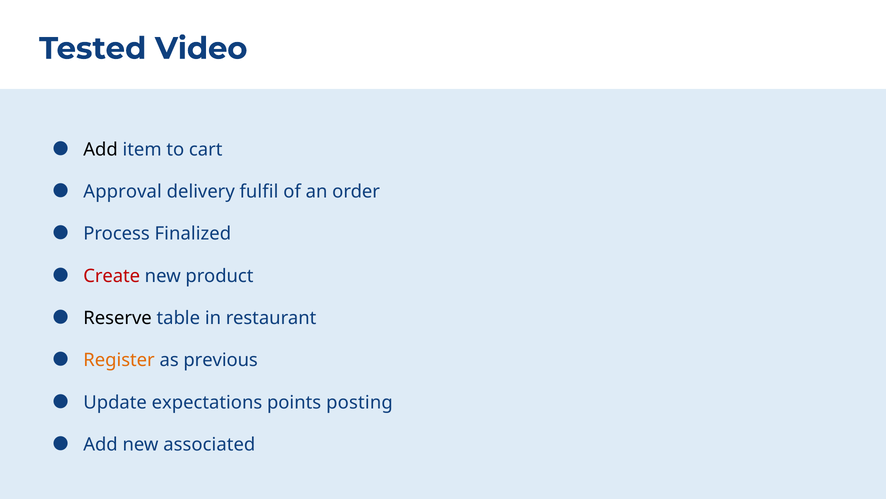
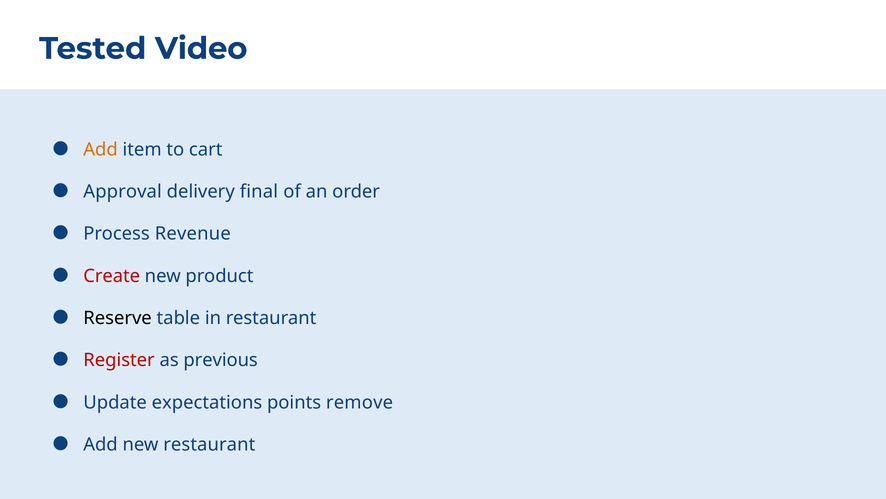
Add colour: black -> orange (101, 149)
fulfil: fulfil -> final (259, 191)
Finalized: Finalized -> Revenue (193, 234)
Register colour: orange -> red (119, 360)
posting: posting -> remove (360, 402)
new associated: associated -> restaurant (209, 444)
